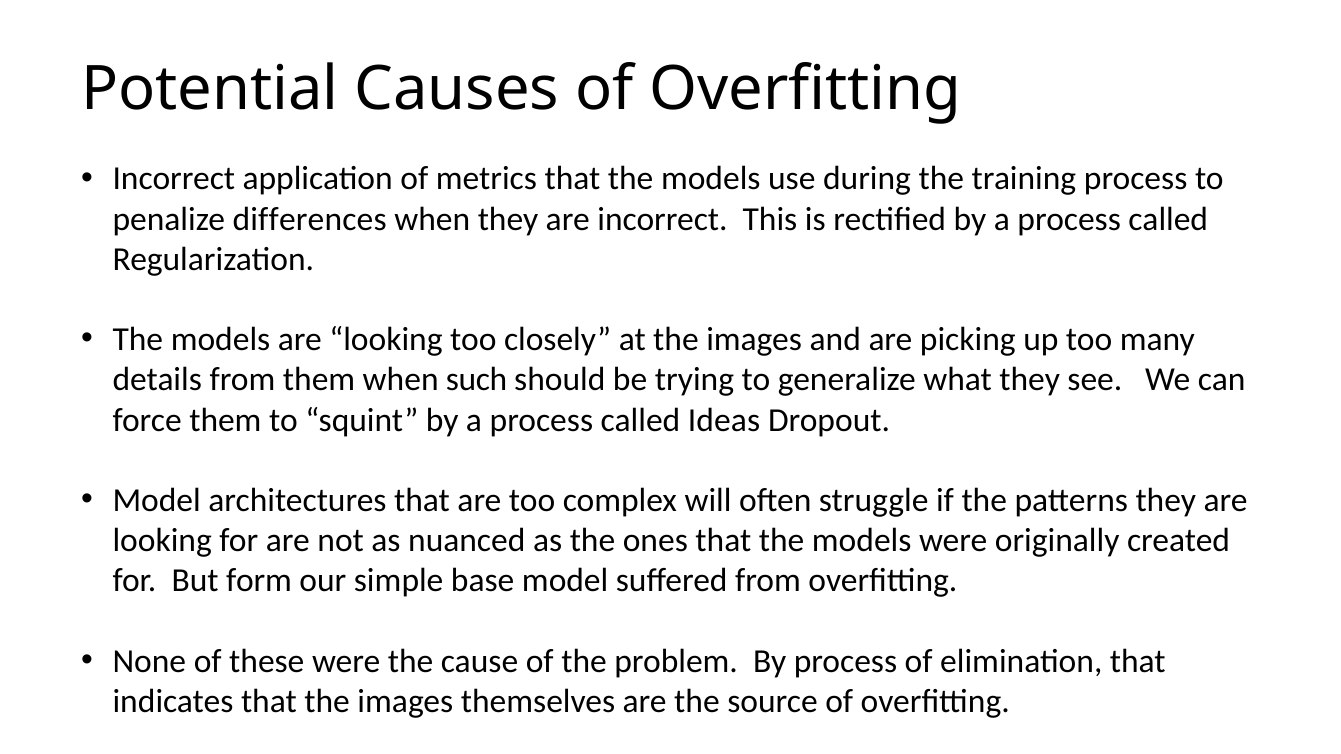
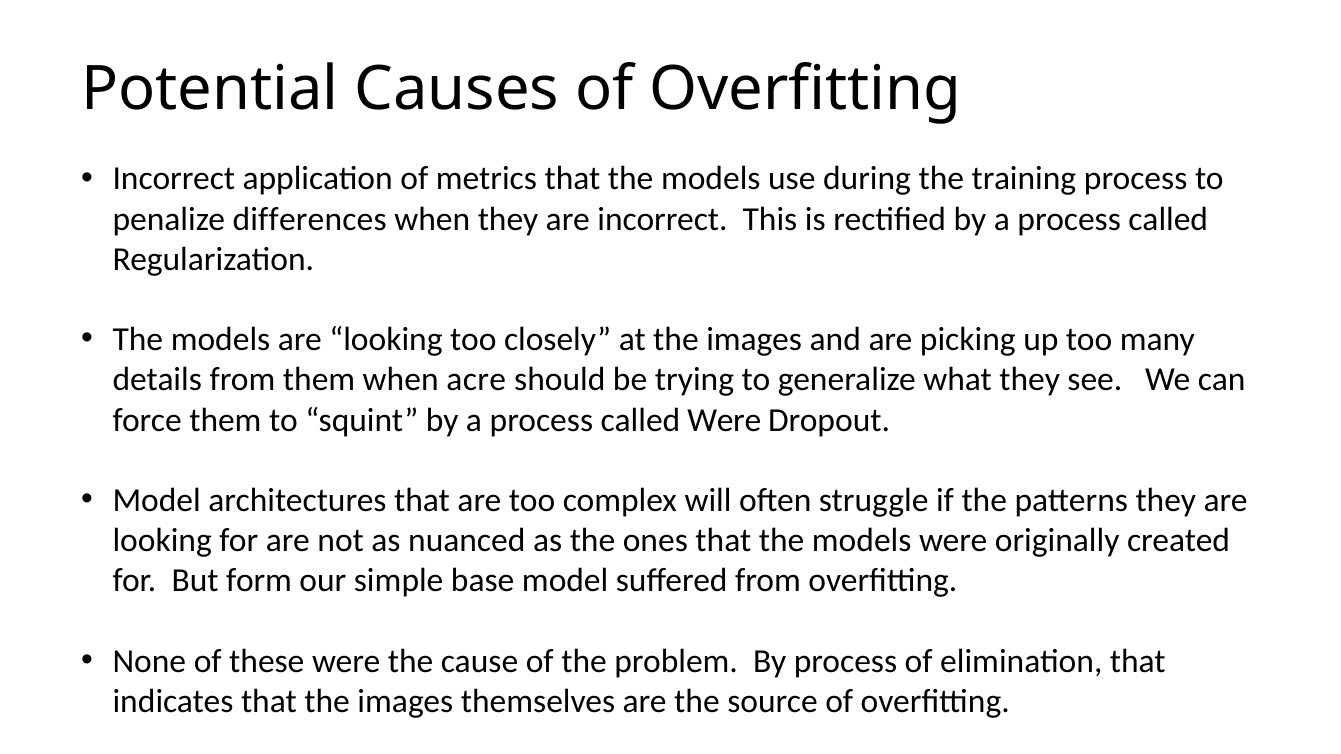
such: such -> acre (476, 380)
called Ideas: Ideas -> Were (724, 420)
